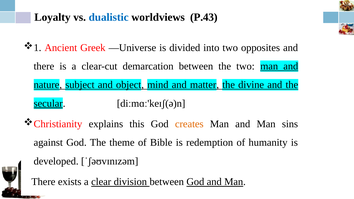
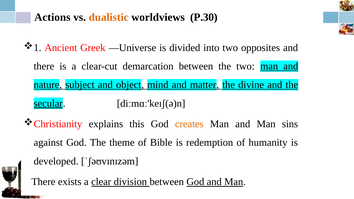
Loyalty: Loyalty -> Actions (52, 17)
dualistic colour: blue -> orange (109, 17)
P.43: P.43 -> P.30 (204, 17)
